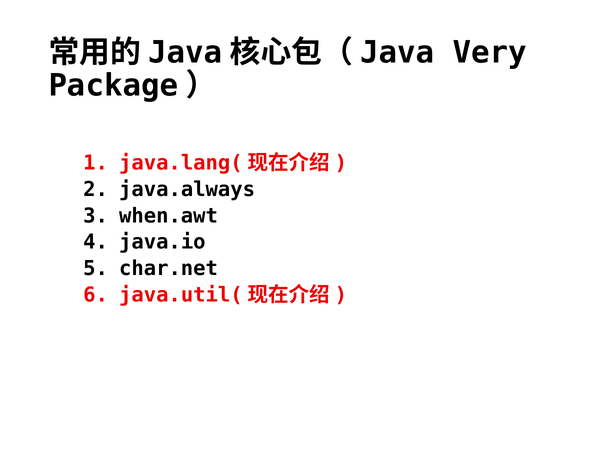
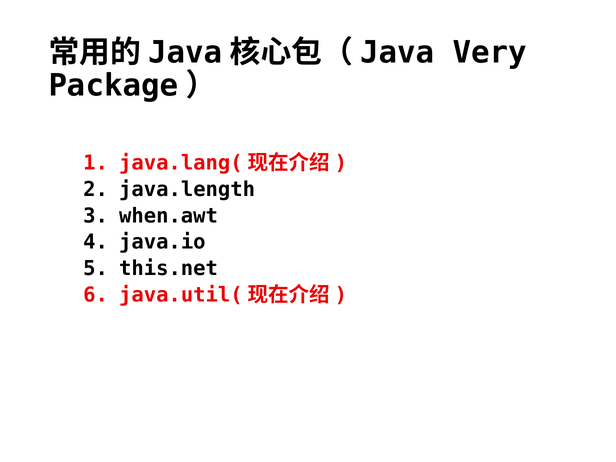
java.always: java.always -> java.length (187, 189)
char.net: char.net -> this.net (169, 269)
